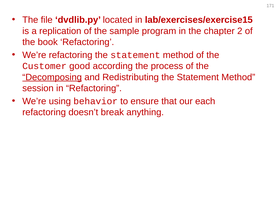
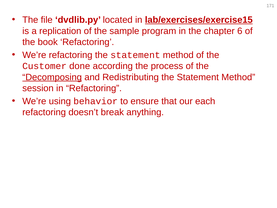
lab/exercises/exercise15 underline: none -> present (199, 20)
2: 2 -> 6 (240, 31)
good: good -> done (80, 66)
